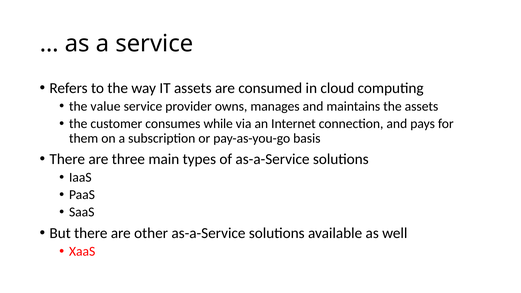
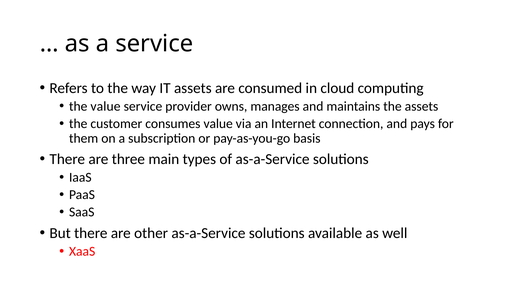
consumes while: while -> value (218, 124)
